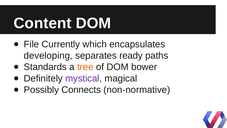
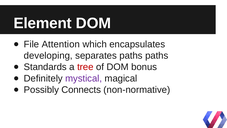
Content: Content -> Element (43, 23)
Currently: Currently -> Attention (61, 44)
separates ready: ready -> paths (131, 56)
tree colour: orange -> red (85, 67)
bower: bower -> bonus (144, 67)
